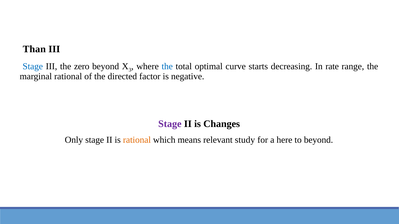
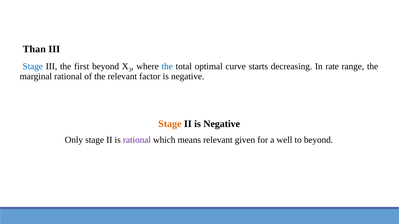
zero: zero -> first (82, 66)
the directed: directed -> relevant (122, 77)
Stage colour: purple -> orange (170, 124)
II is Changes: Changes -> Negative (222, 124)
rational colour: orange -> purple (137, 140)
study: study -> given (245, 140)
here: here -> well (284, 140)
